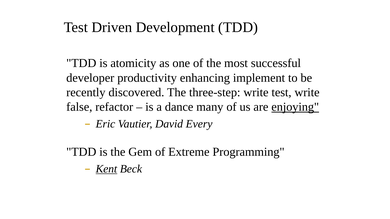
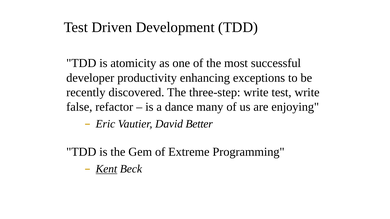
implement: implement -> exceptions (259, 78)
enjoying underline: present -> none (295, 107)
Every: Every -> Better (199, 124)
